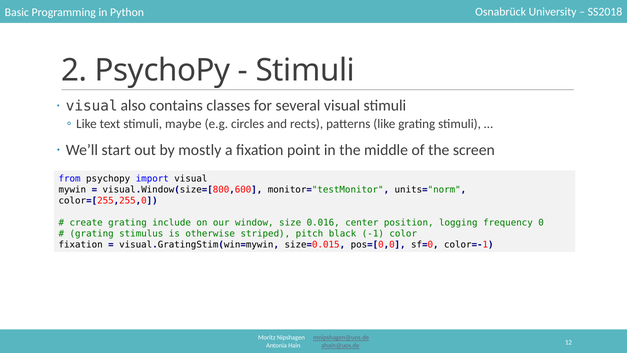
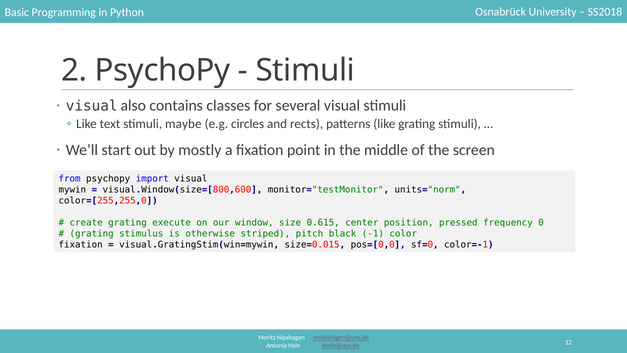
include: include -> execute (172, 223)
0.016: 0.016 -> 0.615 (323, 223)
logging: logging -> pressed (458, 223)
